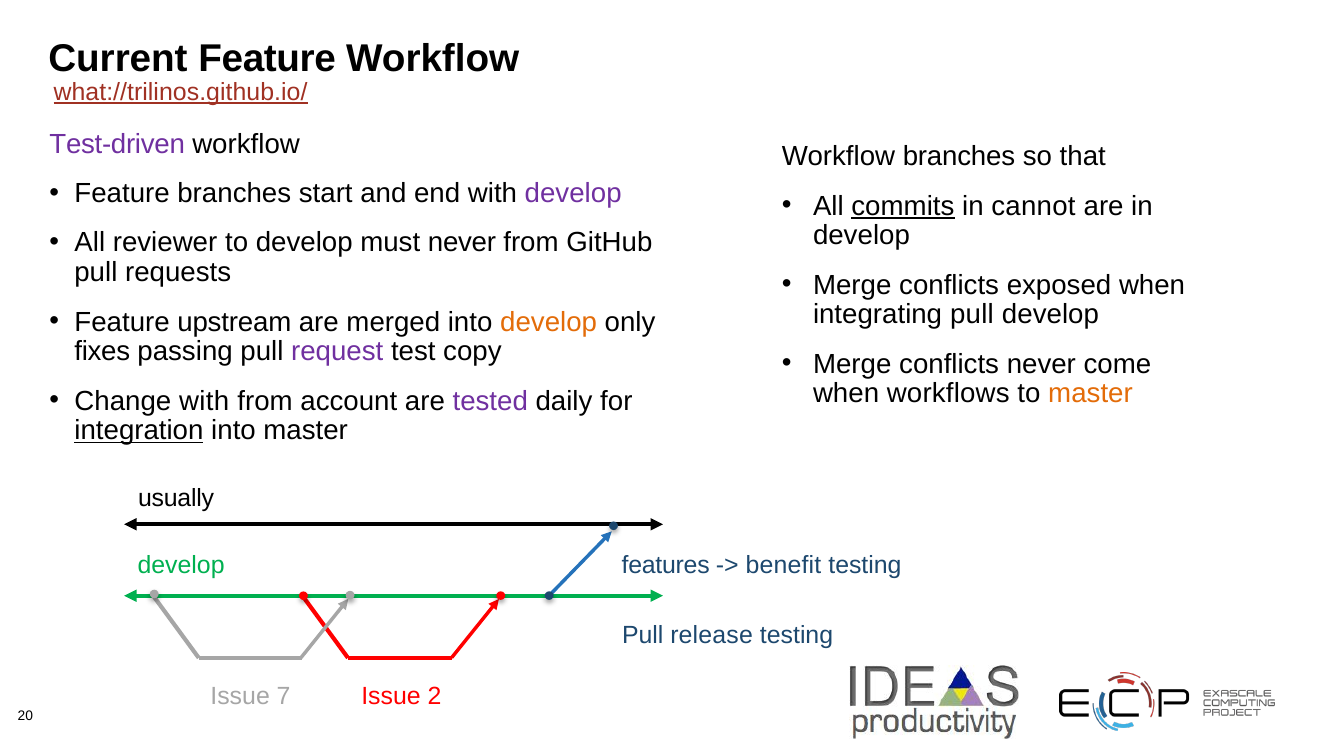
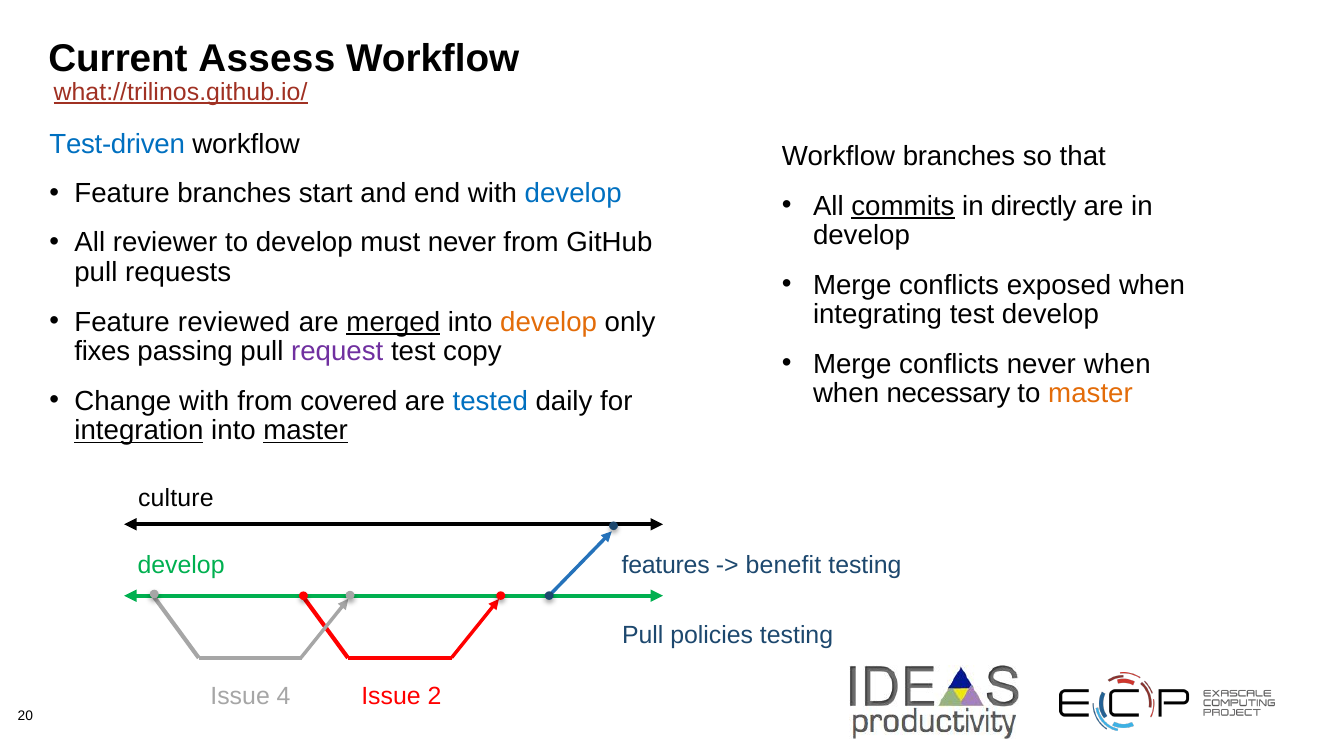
Current Feature: Feature -> Assess (267, 59)
Test-driven colour: purple -> blue (117, 145)
develop colour: purple -> blue (573, 194)
cannot: cannot -> directly (1034, 206)
integrating pull: pull -> test (972, 315)
upstream: upstream -> reviewed (234, 322)
merged underline: none -> present (393, 322)
never come: come -> when (1117, 364)
workflows: workflows -> necessary (948, 394)
account: account -> covered (349, 401)
tested colour: purple -> blue (490, 401)
master underline: none -> present (306, 431)
usually: usually -> culture (176, 499)
release: release -> policies (712, 636)
7: 7 -> 4 (284, 696)
